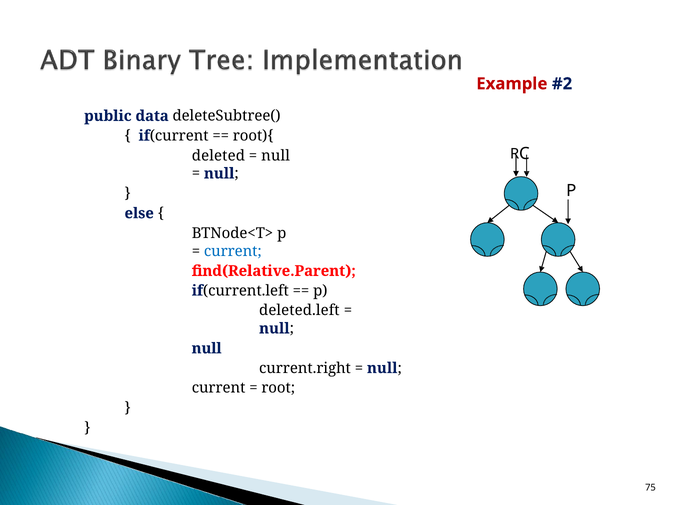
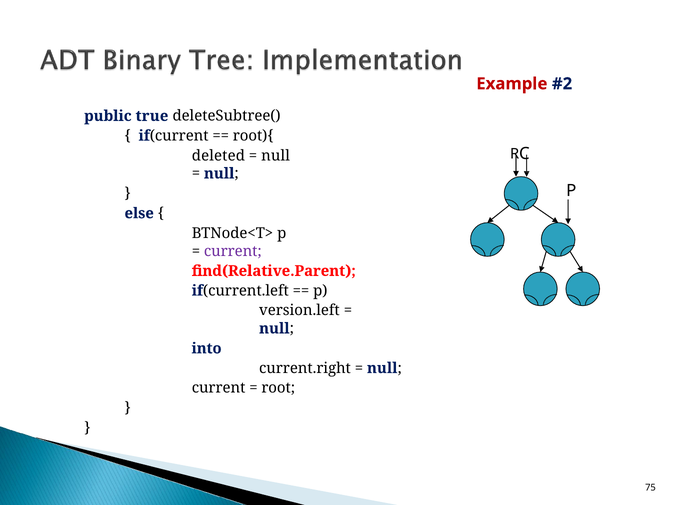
data: data -> true (152, 116)
current colour: blue -> purple (233, 251)
deleted.left: deleted.left -> version.left (299, 310)
null: null -> into (207, 348)
